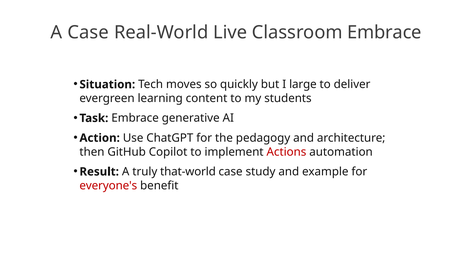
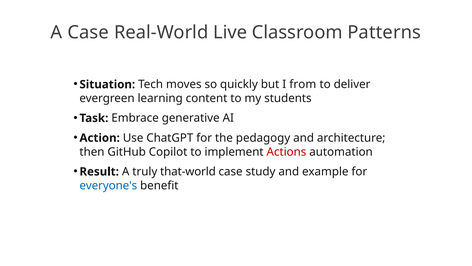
Classroom Embrace: Embrace -> Patterns (384, 33)
large: large -> from (303, 84)
everyone's colour: red -> blue (108, 185)
